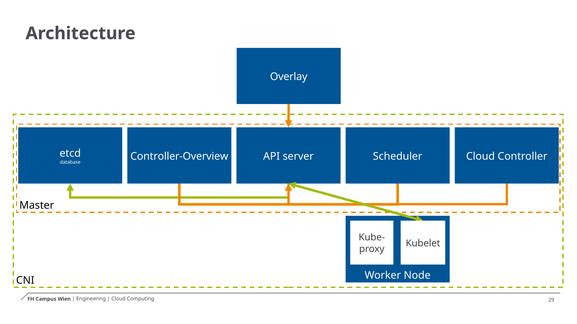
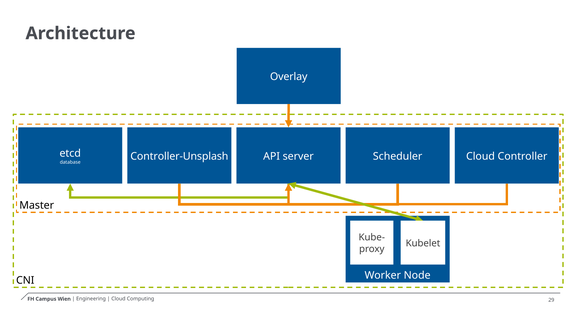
Controller-Overview: Controller-Overview -> Controller-Unsplash (179, 156)
